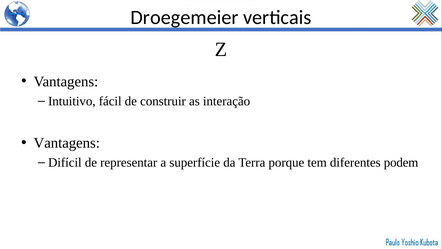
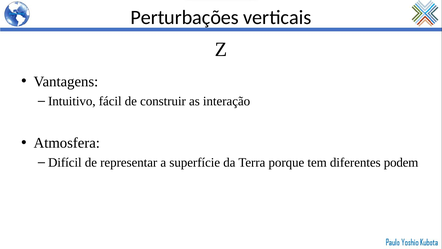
Droegemeier: Droegemeier -> Perturbações (185, 18)
Vantagens: Vantagens -> Atmosfera (67, 143)
